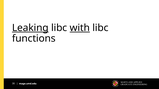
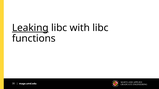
with underline: present -> none (80, 28)
